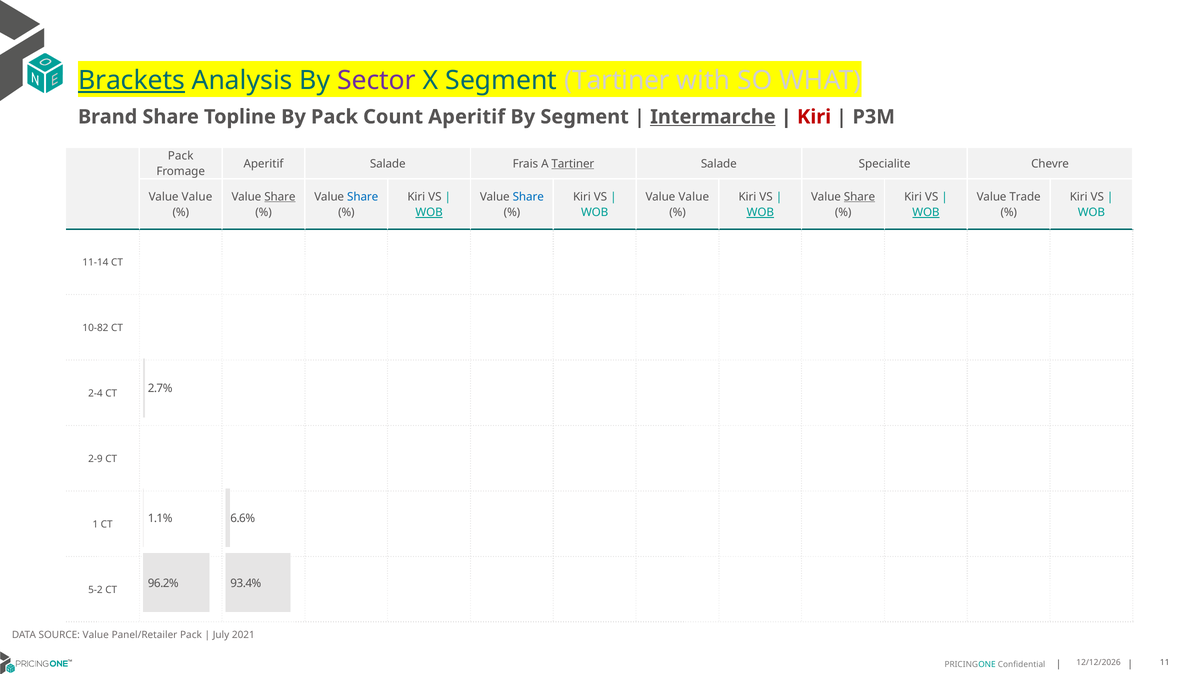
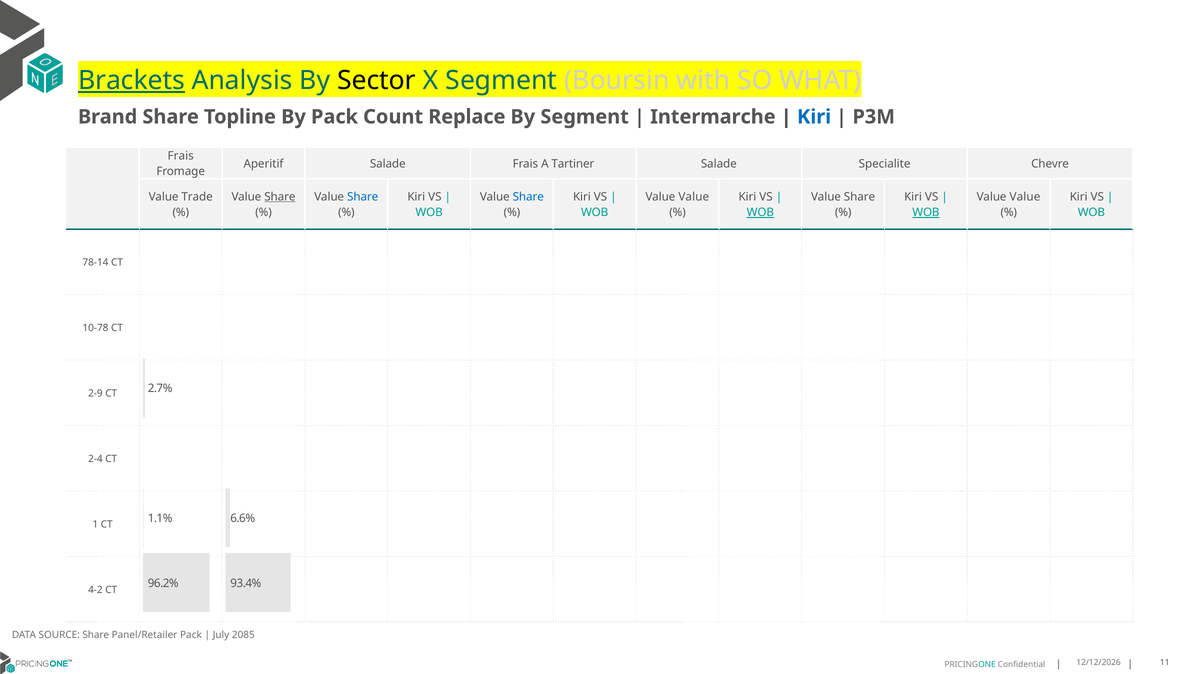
Sector colour: purple -> black (377, 81)
Segment Tartiner: Tartiner -> Boursin (617, 81)
Count Aperitif: Aperitif -> Replace (467, 117)
Intermarche underline: present -> none (713, 117)
Kiri colour: red -> blue (814, 117)
Pack: Pack -> Frais (181, 156)
Tartiner underline: present -> none (573, 164)
Value: Value -> Trade (197, 197)
Share underline: present -> none (859, 197)
Trade: Trade -> Value (1025, 197)
WOB underline: present -> none (429, 213)
11-14: 11-14 -> 78-14 (95, 263)
10-82: 10-82 -> 10-78 (95, 328)
2-4: 2-4 -> 2-9 (95, 394)
2-9: 2-9 -> 2-4 (95, 459)
5-2: 5-2 -> 4-2 (95, 590)
SOURCE Value: Value -> Share (96, 635)
2021: 2021 -> 2085 (243, 635)
